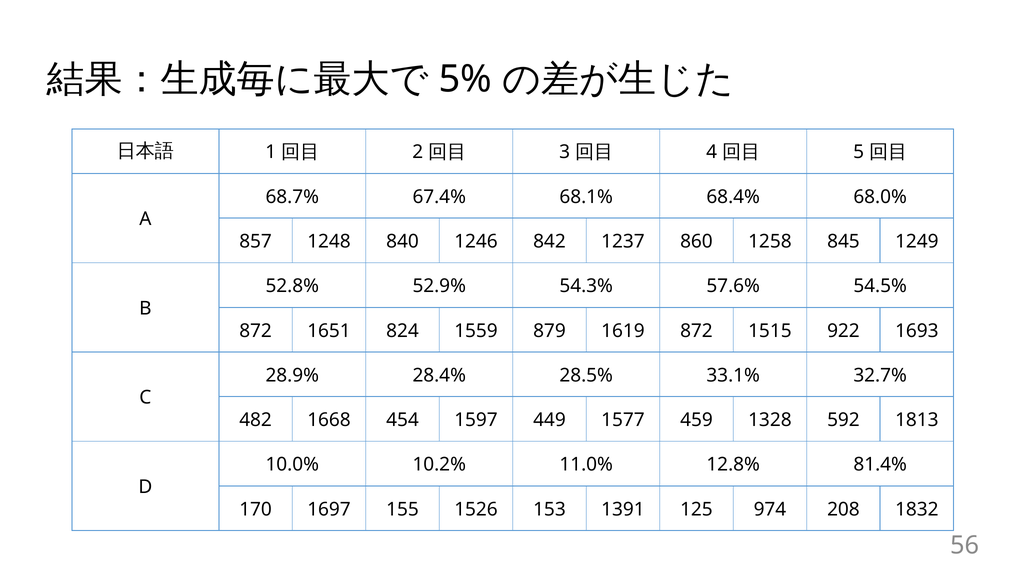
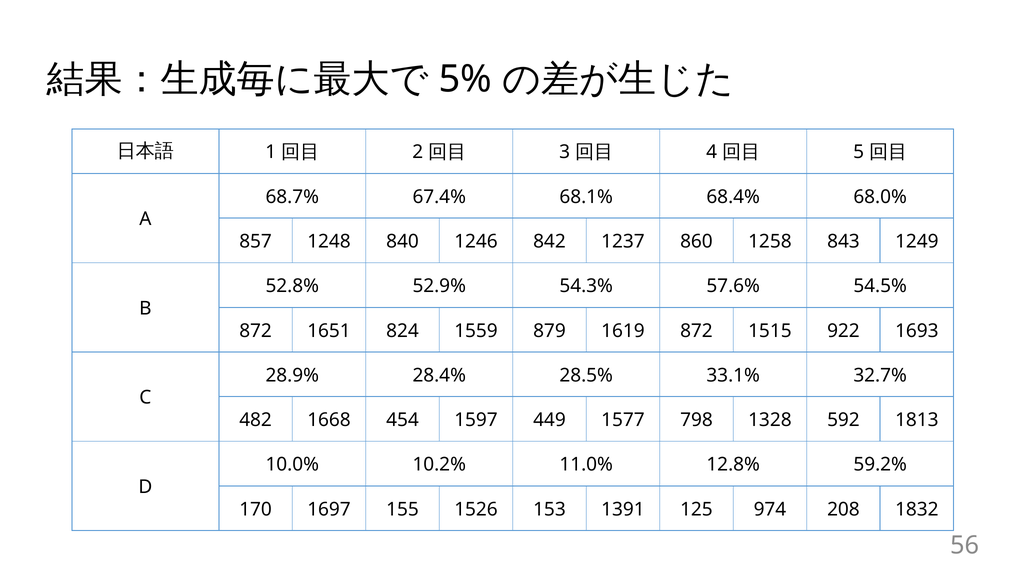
845: 845 -> 843 (843, 241)
459: 459 -> 798 (696, 420)
81.4%: 81.4% -> 59.2% (880, 465)
